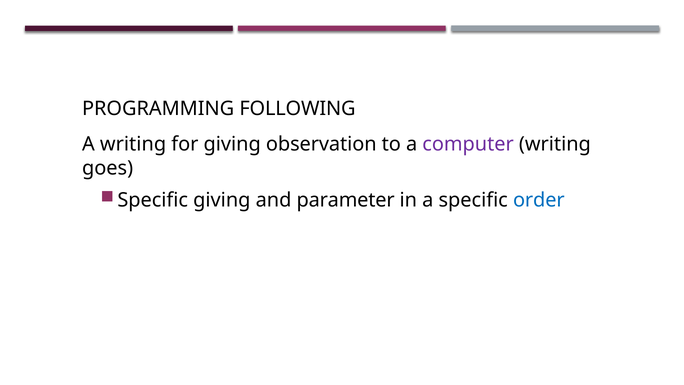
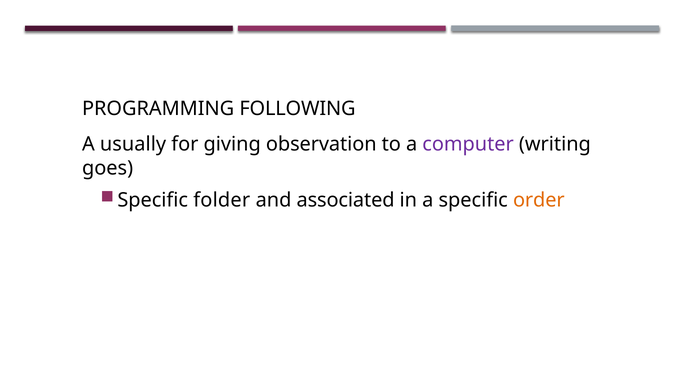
A writing: writing -> usually (133, 144)
Specific giving: giving -> folder (222, 200)
parameter: parameter -> associated (346, 200)
order colour: blue -> orange (539, 200)
